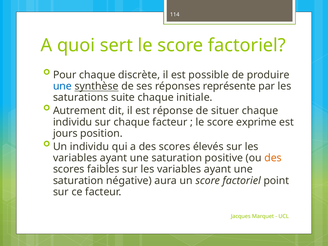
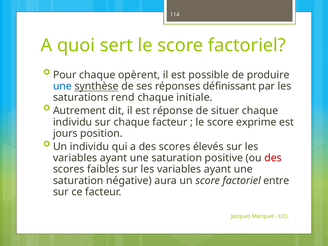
discrète: discrète -> opèrent (139, 75)
représente: représente -> définissant (229, 86)
suite: suite -> rend (123, 97)
des colour: orange -> red (273, 158)
point: point -> entre (276, 181)
